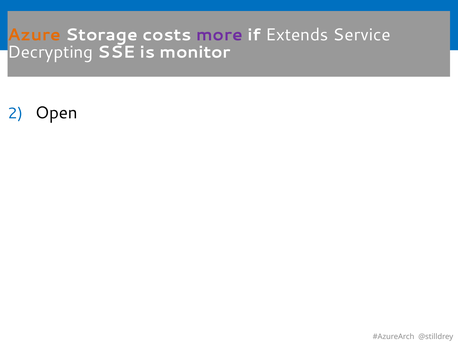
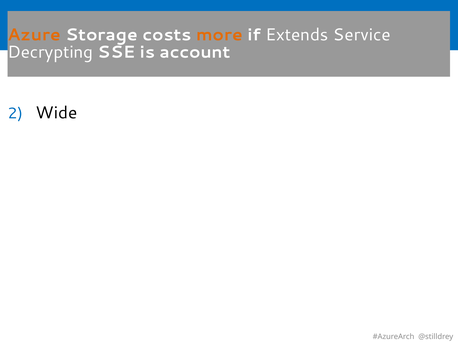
more colour: purple -> orange (219, 35)
monitor: monitor -> account (195, 52)
Open: Open -> Wide (56, 113)
